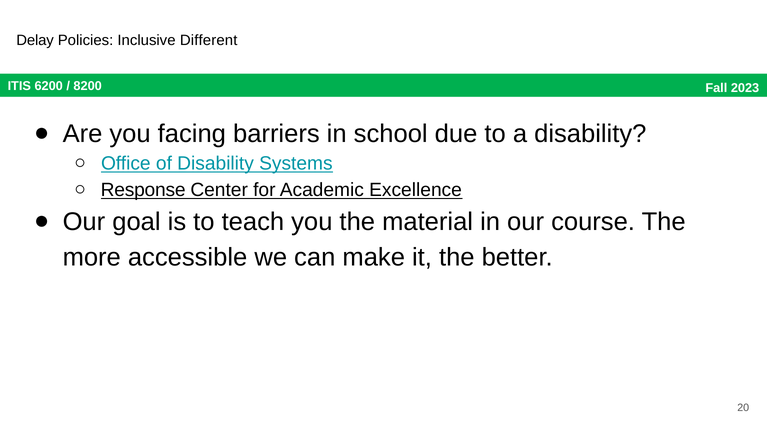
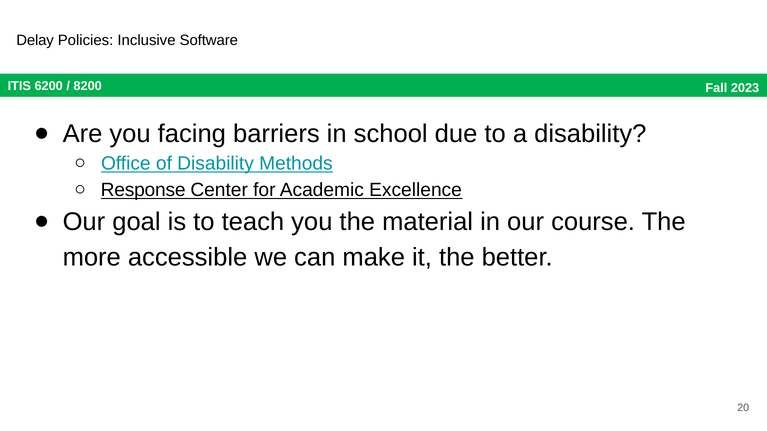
Different: Different -> Software (209, 40)
Systems: Systems -> Methods (296, 164)
